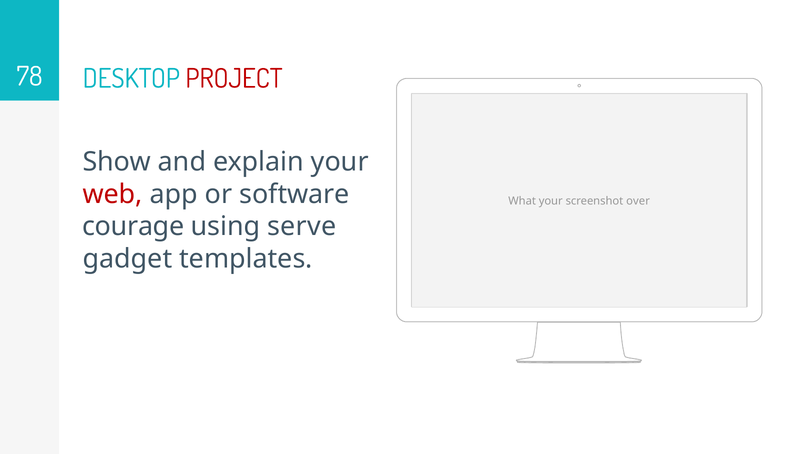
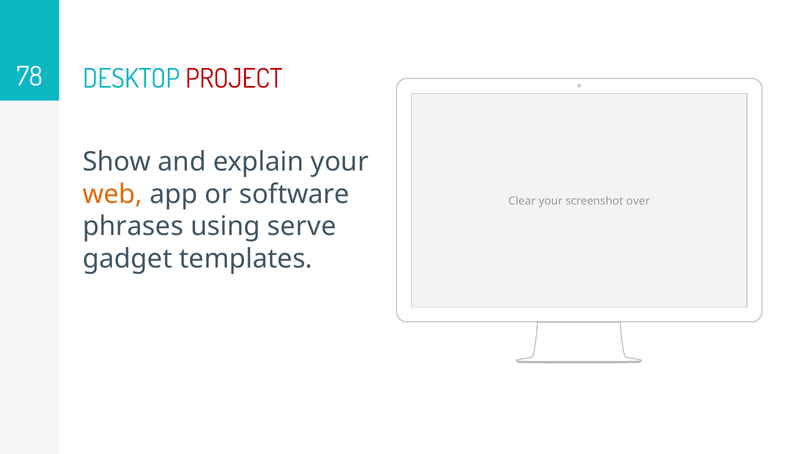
web colour: red -> orange (113, 194)
What: What -> Clear (522, 201)
courage: courage -> phrases (133, 226)
